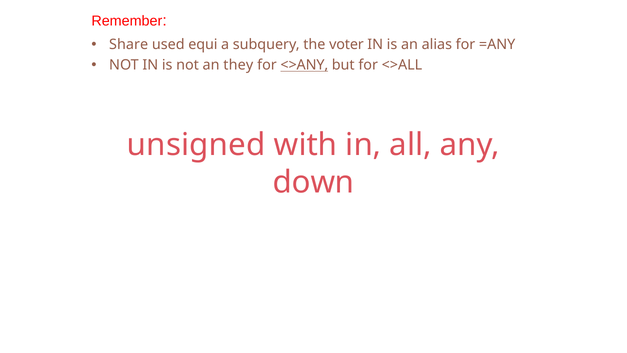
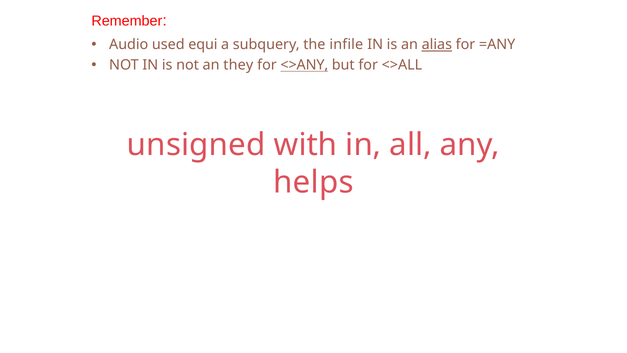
Share: Share -> Audio (129, 45)
voter: voter -> infile (346, 45)
alias underline: none -> present (437, 45)
down: down -> helps (313, 182)
